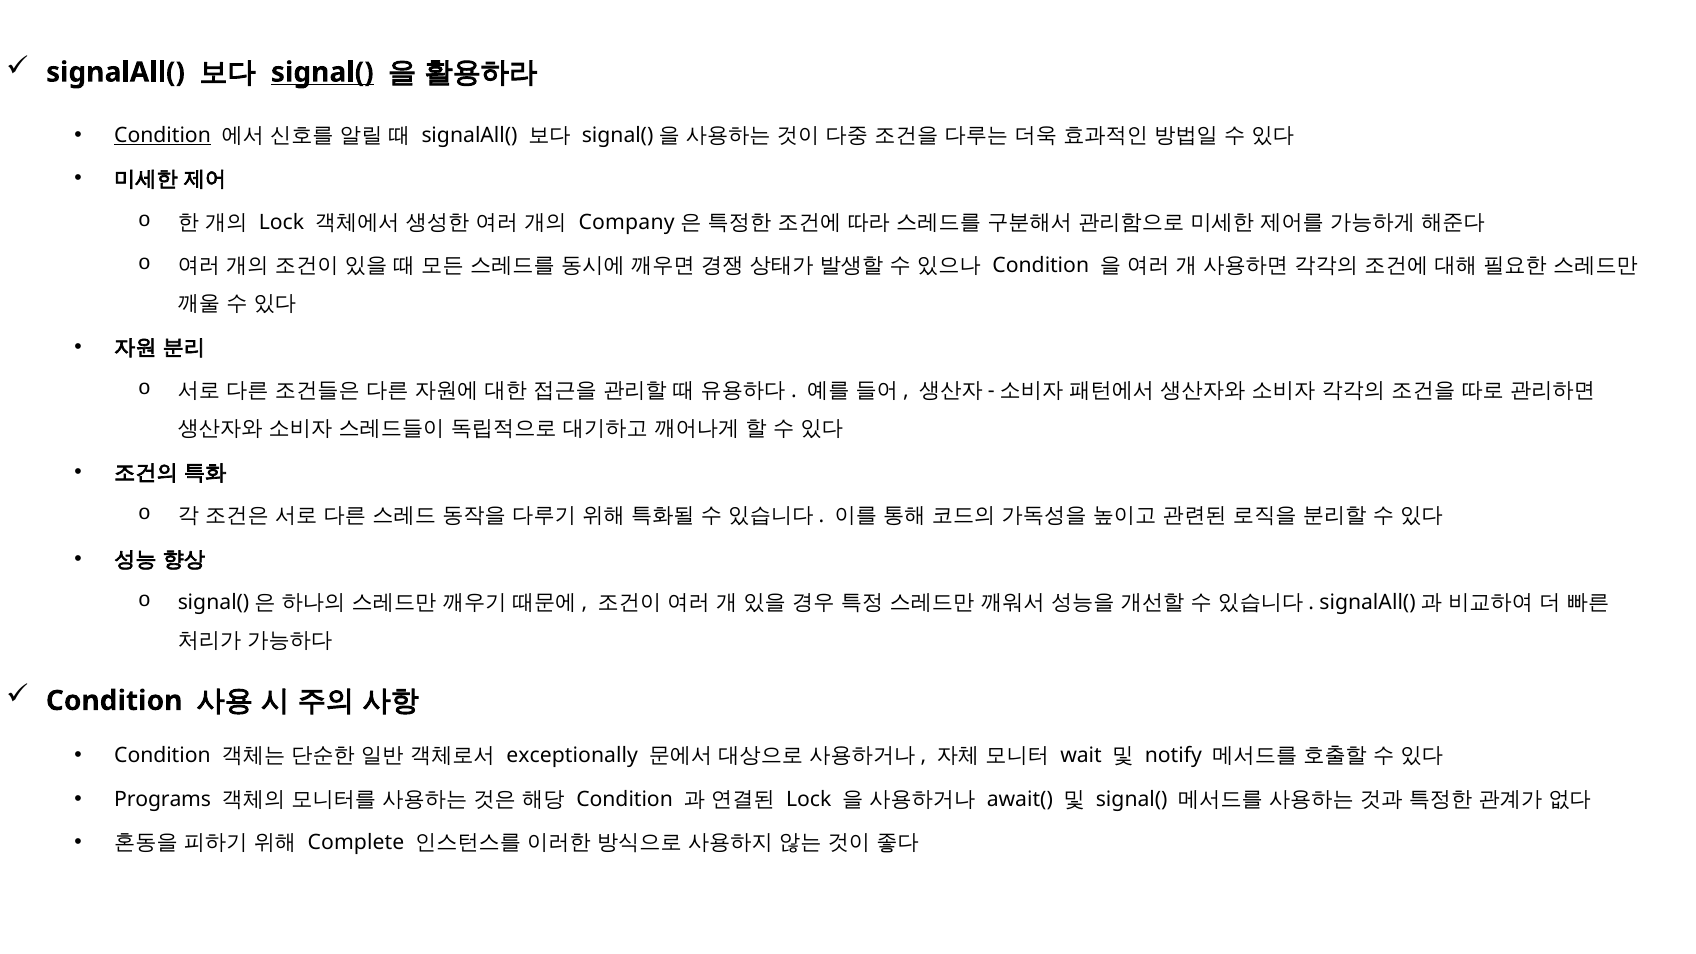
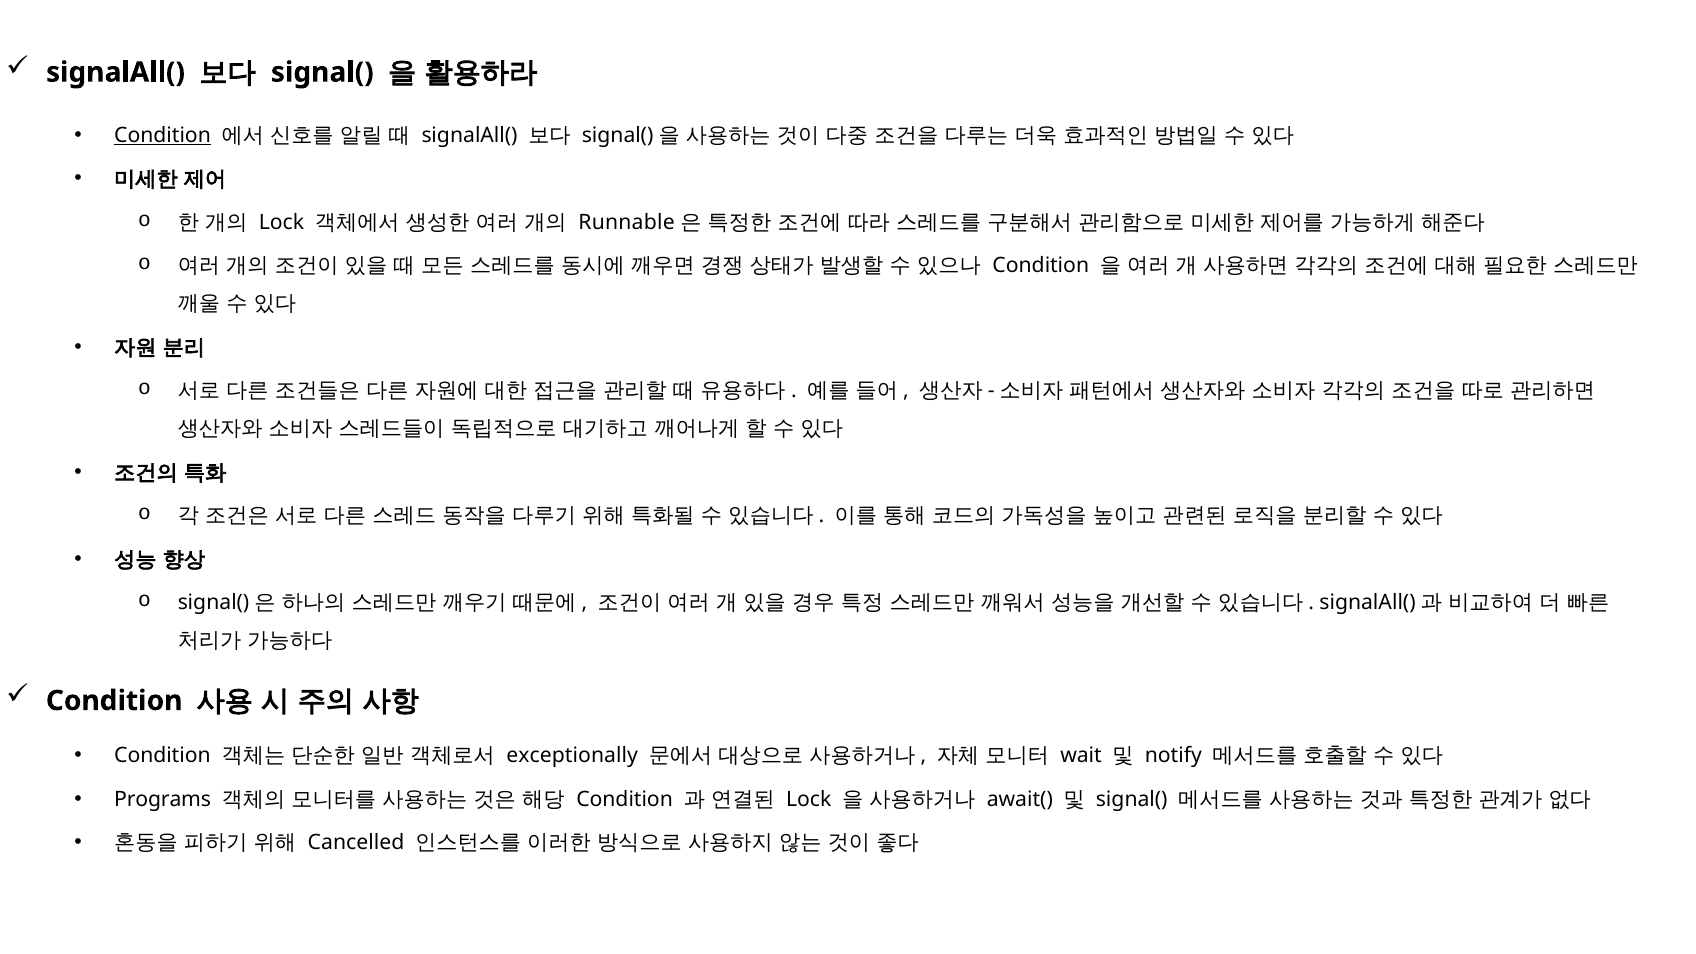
signal( underline: present -> none (322, 72)
Company: Company -> Runnable (627, 222)
Complete: Complete -> Cancelled (356, 843)
